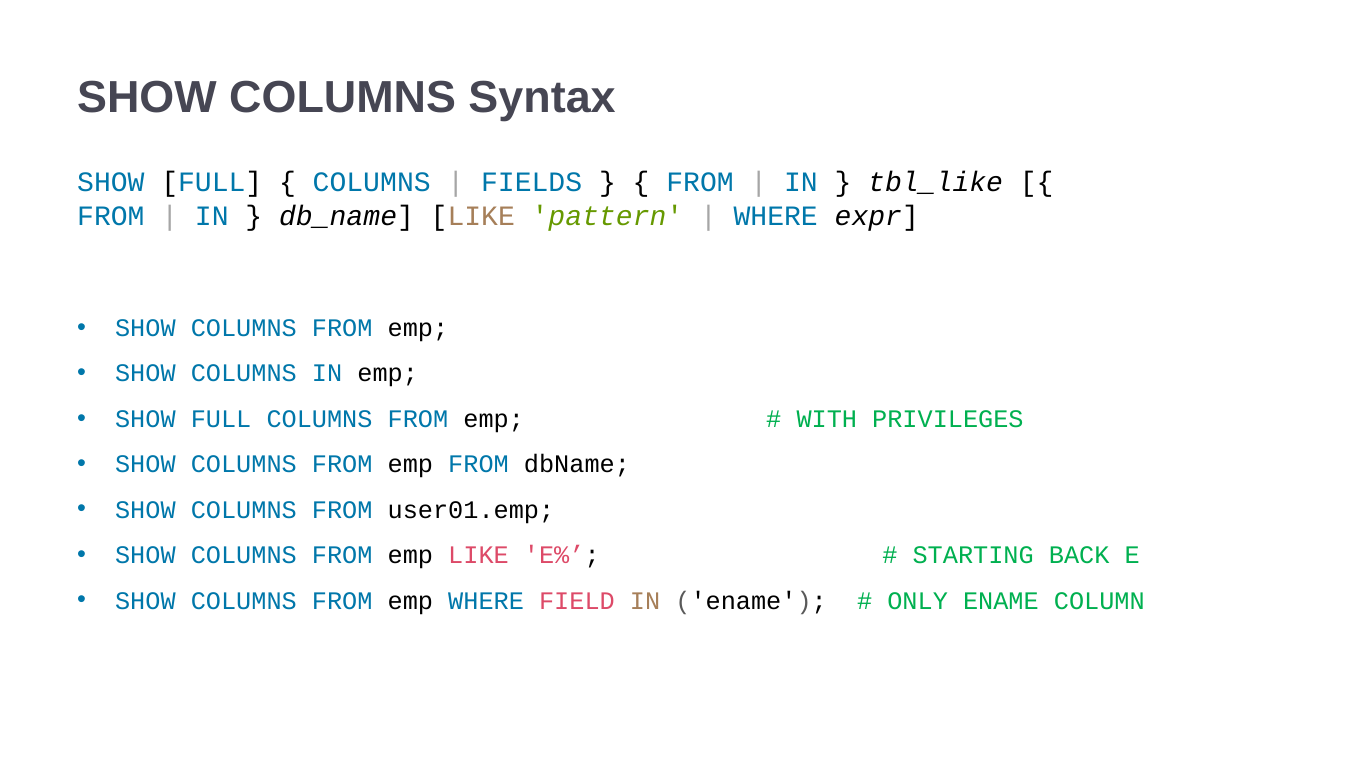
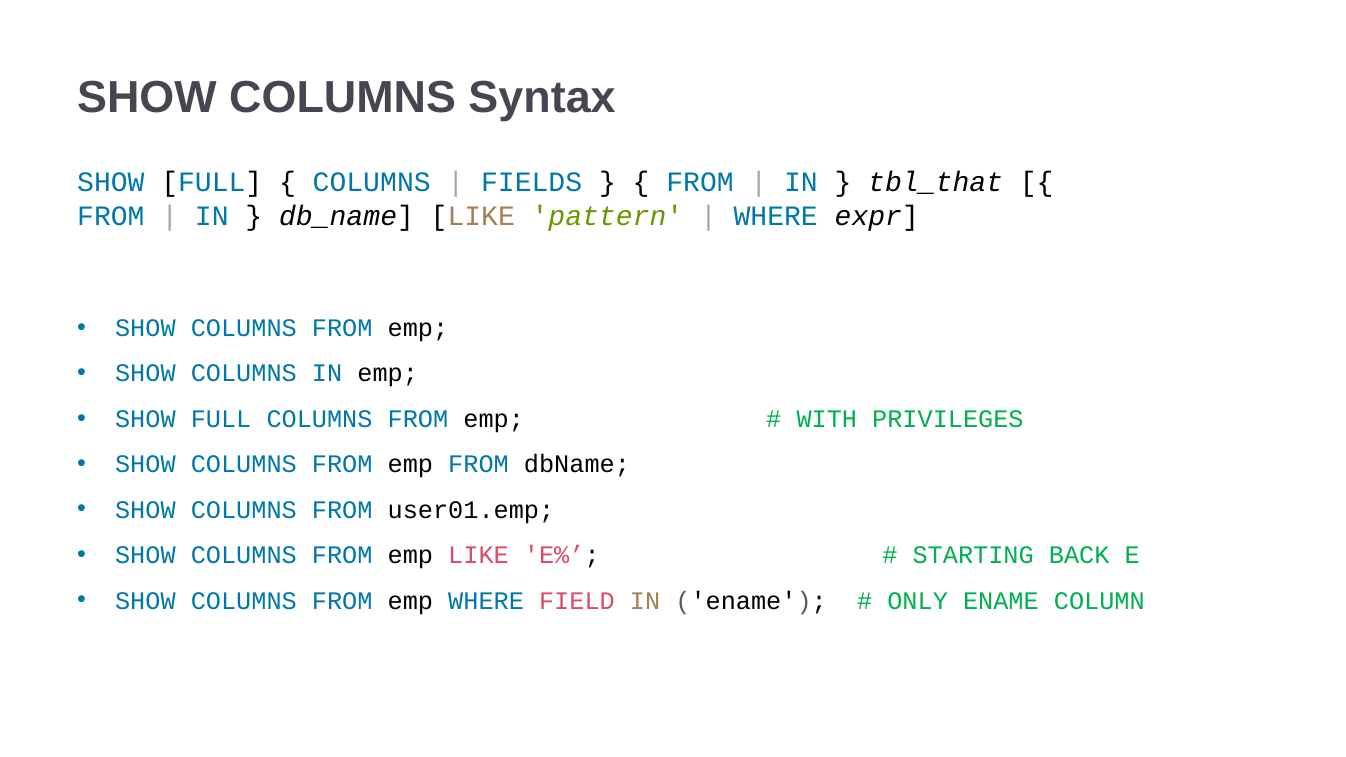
tbl_like: tbl_like -> tbl_that (936, 183)
